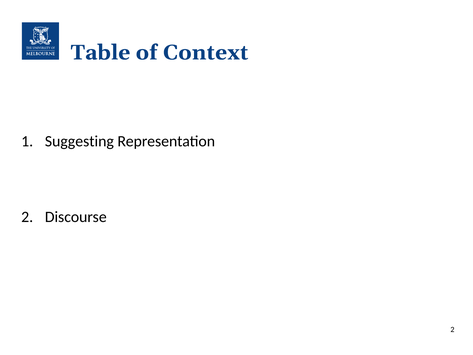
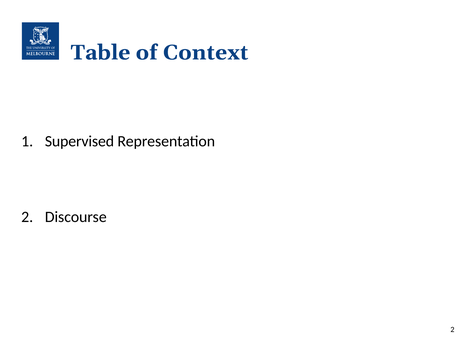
Suggesting: Suggesting -> Supervised (79, 141)
